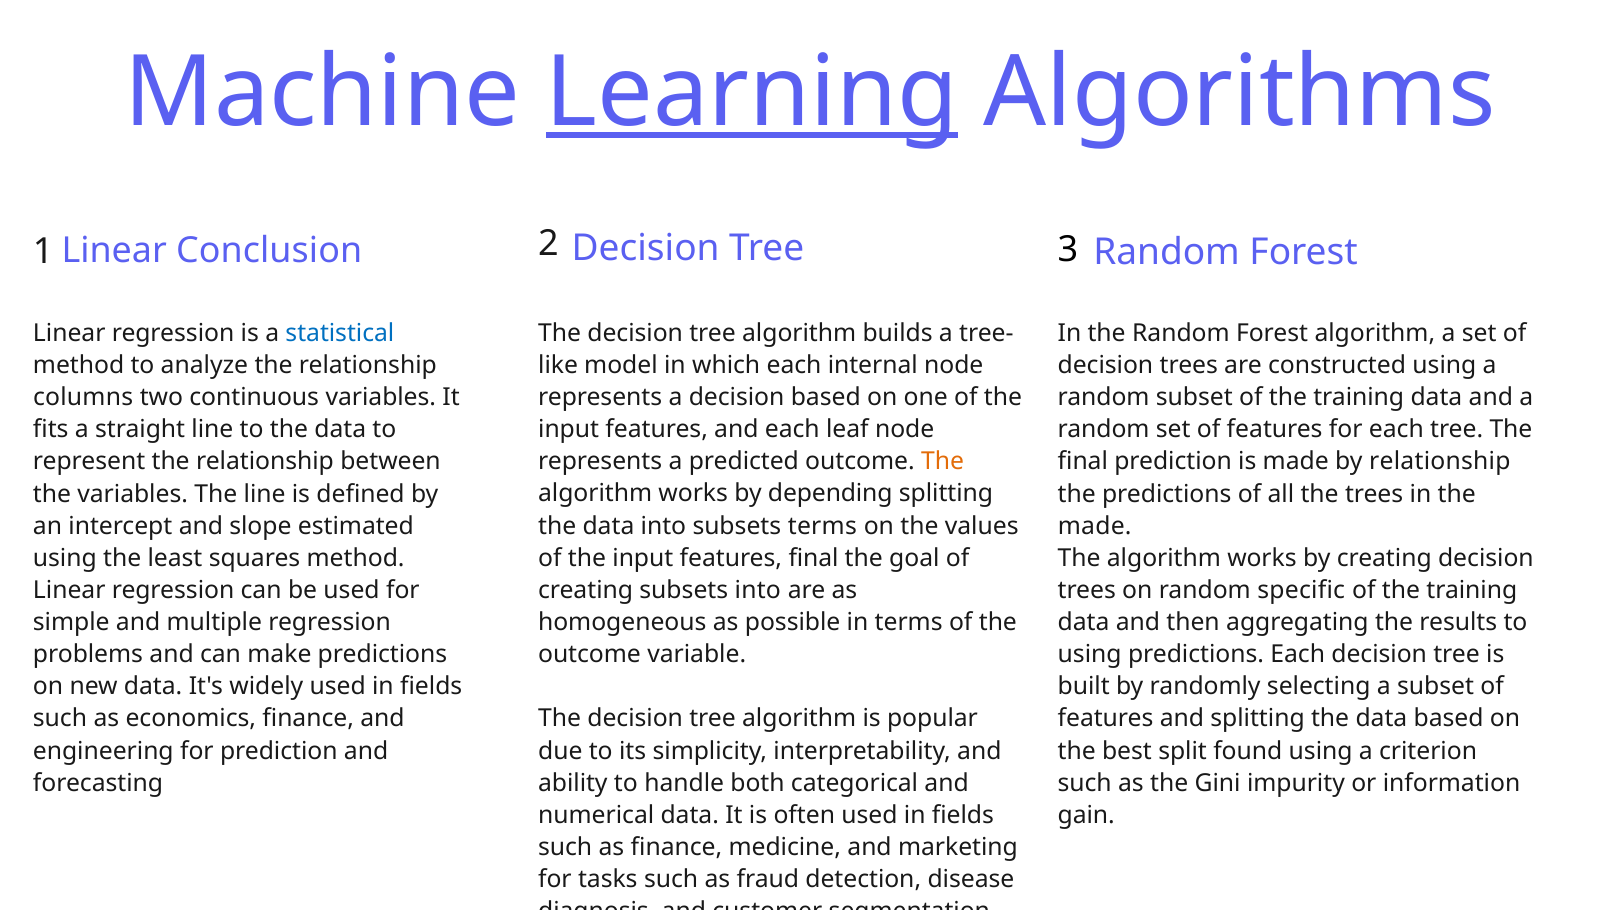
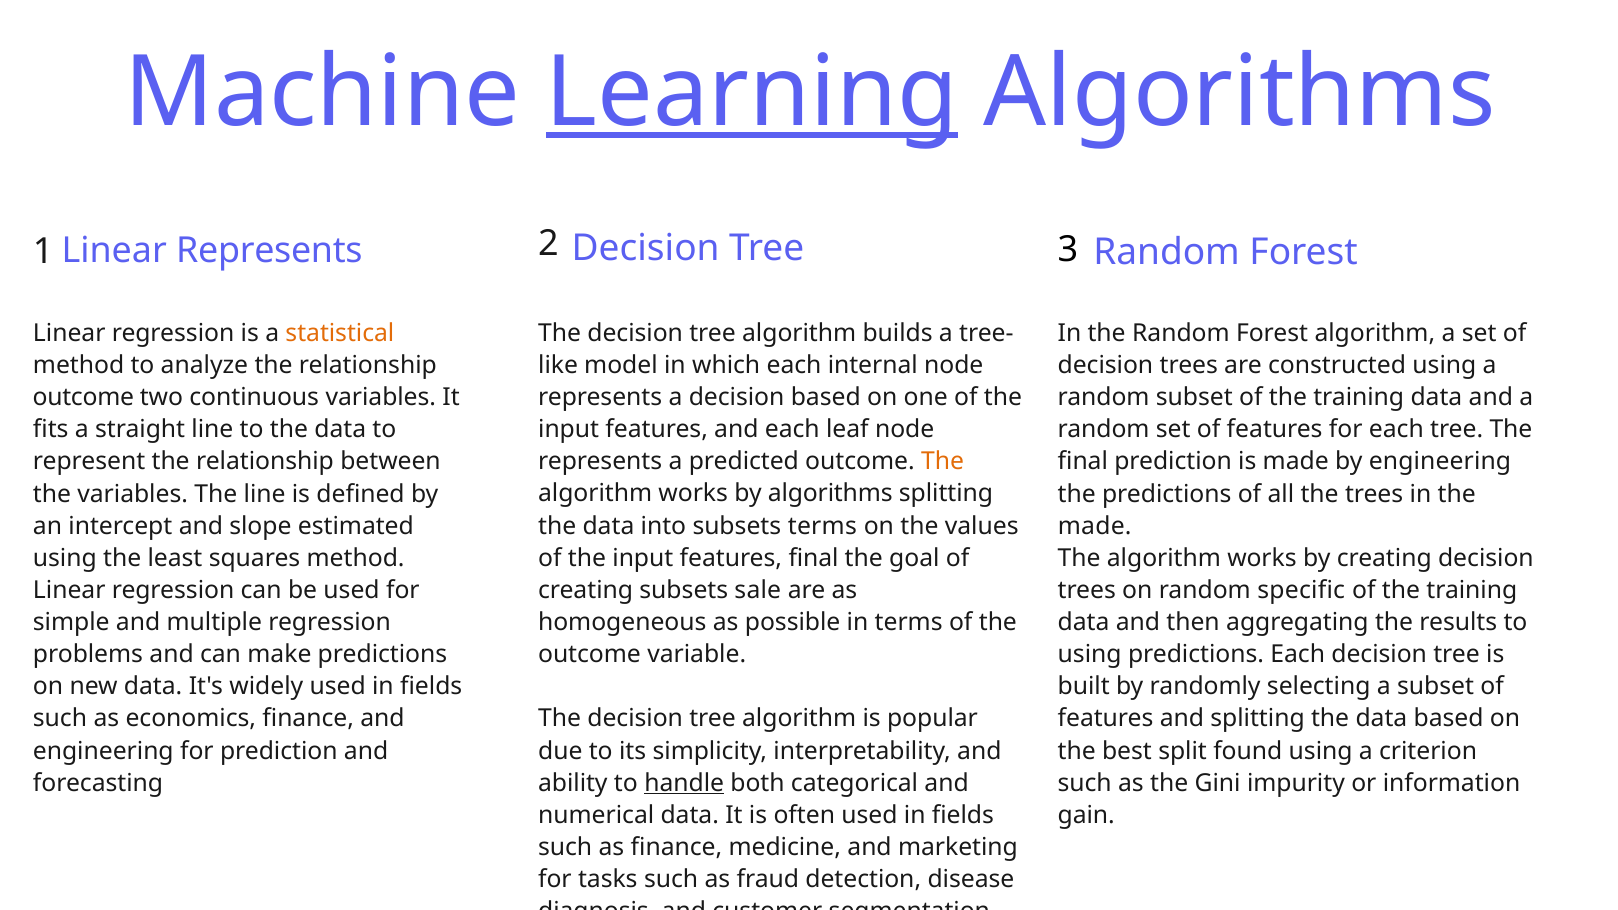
Conclusion: Conclusion -> Represents (269, 251)
statistical colour: blue -> orange (340, 333)
columns: columns -> outcome (83, 398)
by relationship: relationship -> engineering (1440, 462)
by depending: depending -> algorithms (830, 494)
subsets into: into -> sale (758, 590)
handle underline: none -> present (684, 783)
